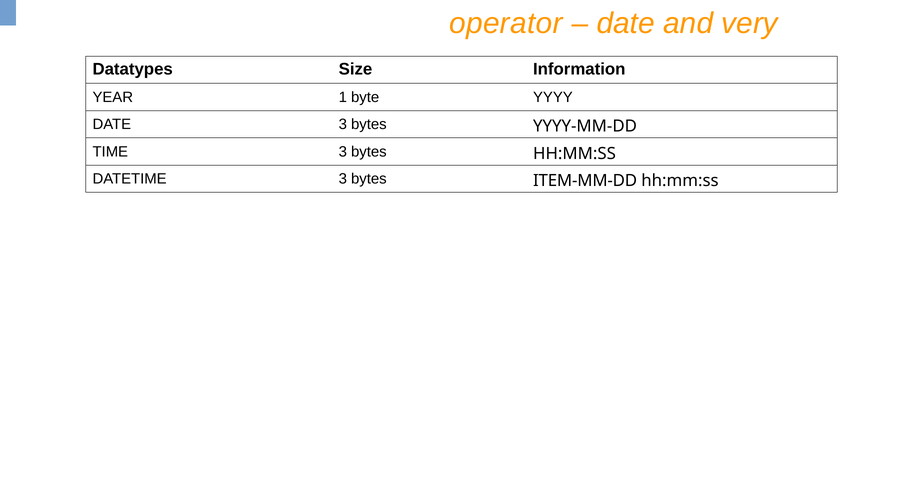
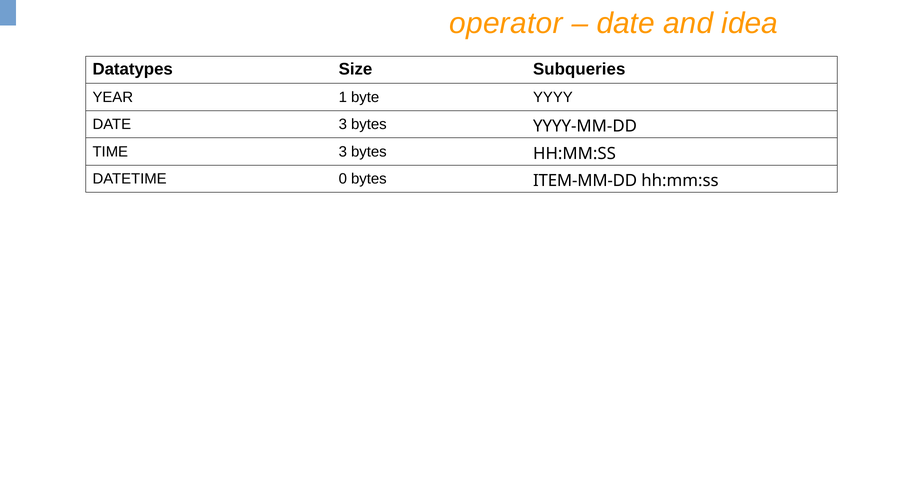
very: very -> idea (750, 23)
Information: Information -> Subqueries (579, 69)
DATETIME 3: 3 -> 0 (343, 179)
